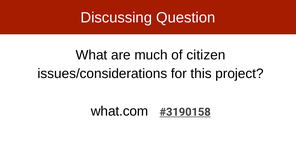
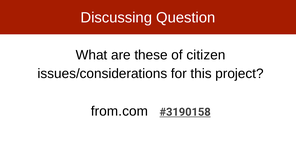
much: much -> these (151, 55)
what.com: what.com -> from.com (119, 111)
